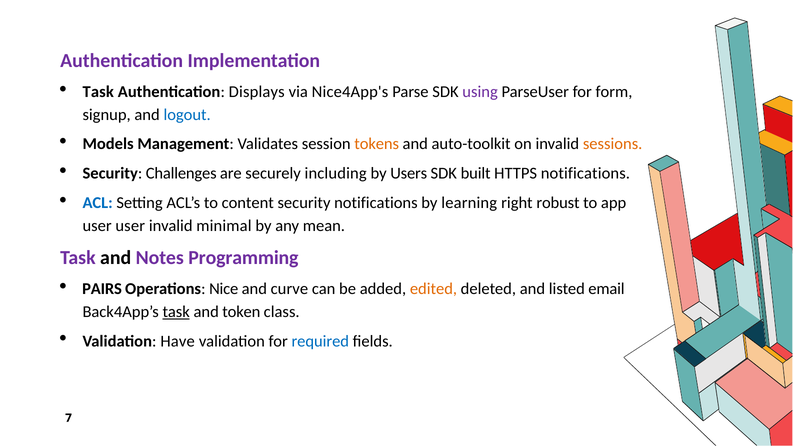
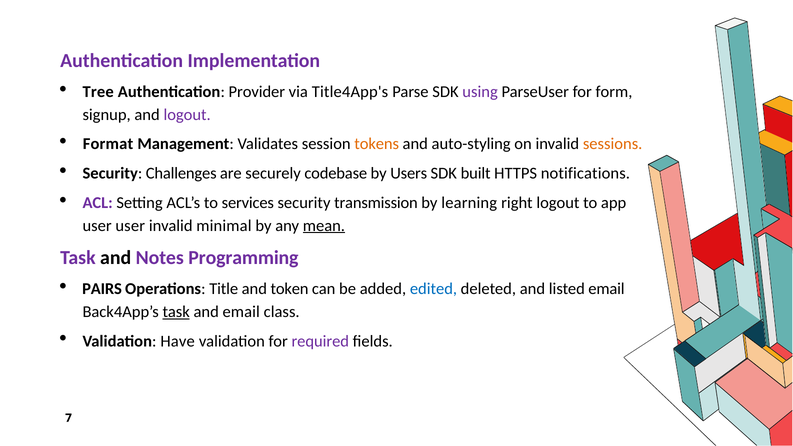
Task: Task -> Tree (98, 92)
Displays: Displays -> Provider (257, 92)
Nice4App's: Nice4App's -> Title4App's (350, 92)
logout colour: blue -> purple (187, 115)
Models: Models -> Format (108, 144)
auto-toolkit: auto-toolkit -> auto-styling (471, 144)
including: including -> codebase (336, 173)
ACL colour: blue -> purple (98, 203)
content: content -> services (248, 203)
security notifications: notifications -> transmission (376, 203)
right robust: robust -> logout (558, 203)
mean underline: none -> present (324, 226)
Nice: Nice -> Title (224, 289)
curve: curve -> token (290, 289)
edited colour: orange -> blue (433, 289)
and token: token -> email (241, 312)
required colour: blue -> purple (320, 341)
